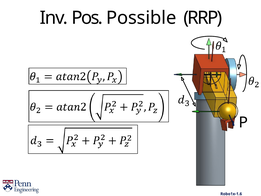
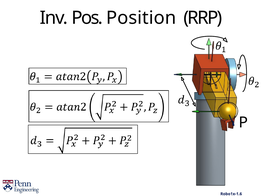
Possible: Possible -> Position (141, 18)
